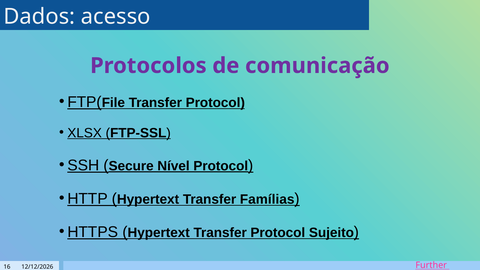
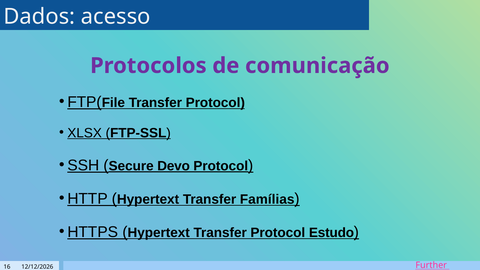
Nível: Nível -> Devo (174, 166)
Sujeito: Sujeito -> Estudo (331, 233)
